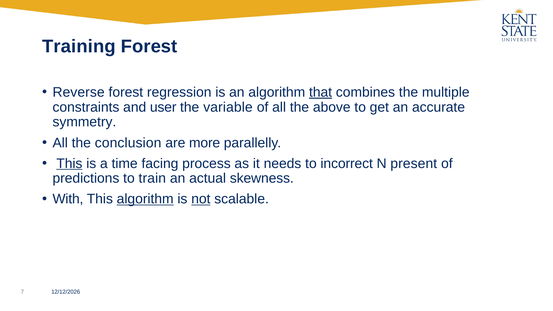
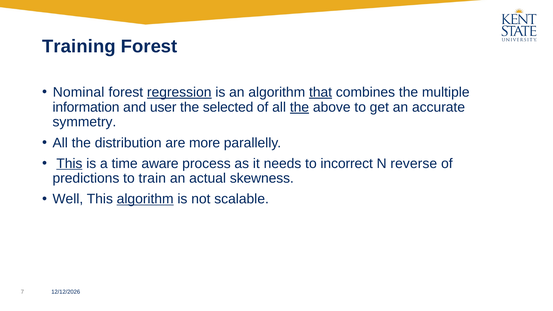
Reverse: Reverse -> Nominal (79, 92)
regression underline: none -> present (179, 92)
constraints: constraints -> information (86, 107)
variable: variable -> selected (228, 107)
the underline: none -> present (299, 107)
conclusion: conclusion -> distribution (128, 143)
facing: facing -> aware (160, 163)
present: present -> reverse (414, 163)
With: With -> Well (68, 199)
not underline: present -> none (201, 199)
